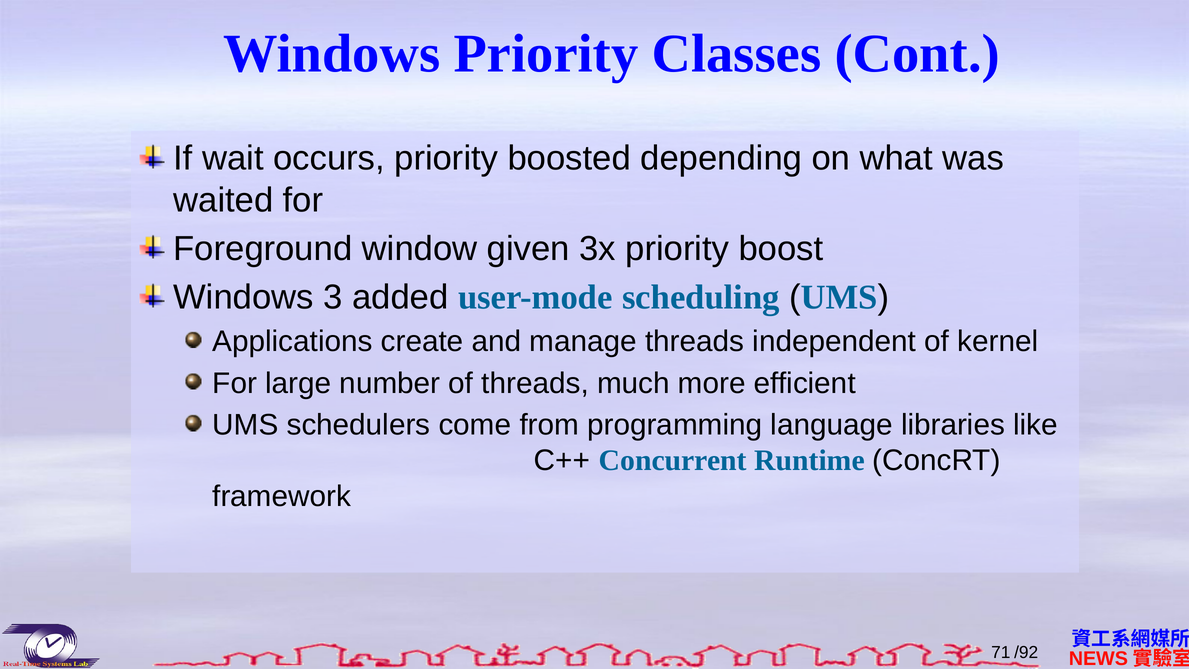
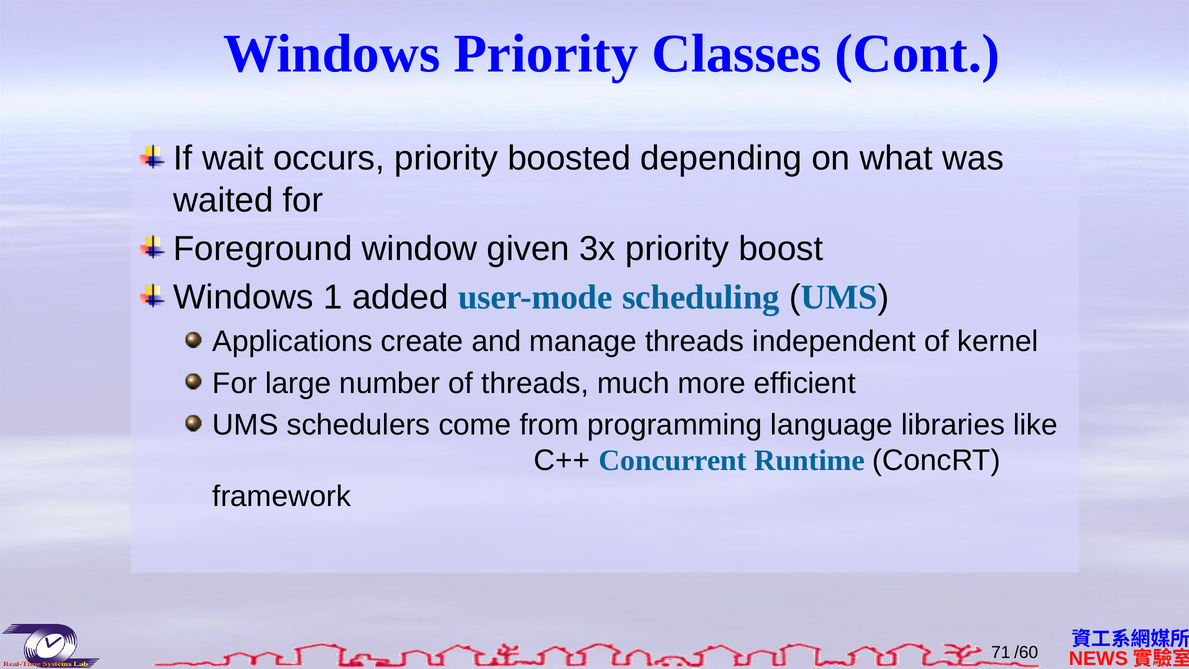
3: 3 -> 1 (333, 297)
/92: /92 -> /60 (1026, 652)
